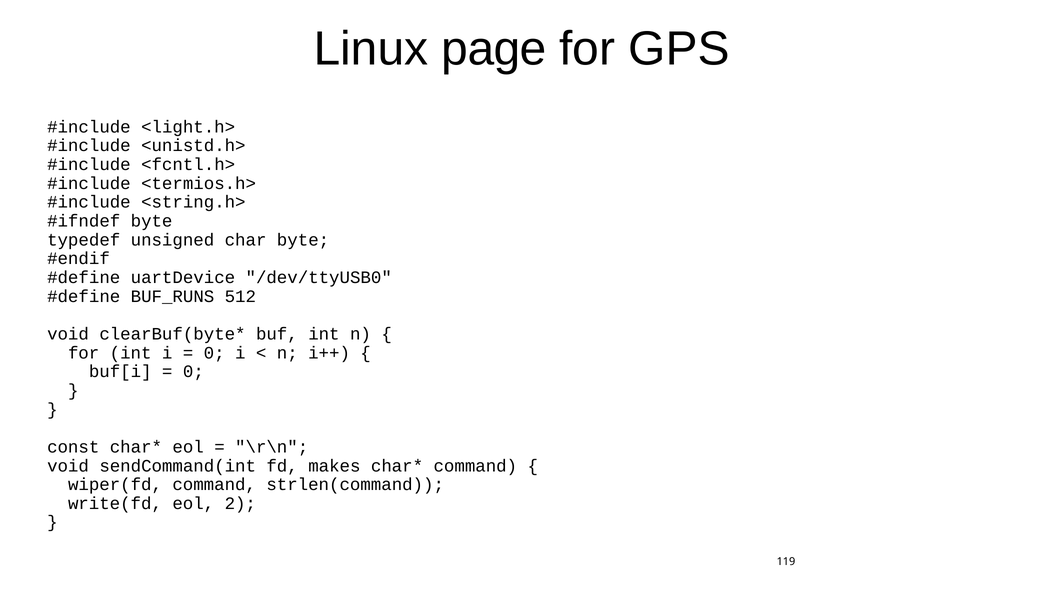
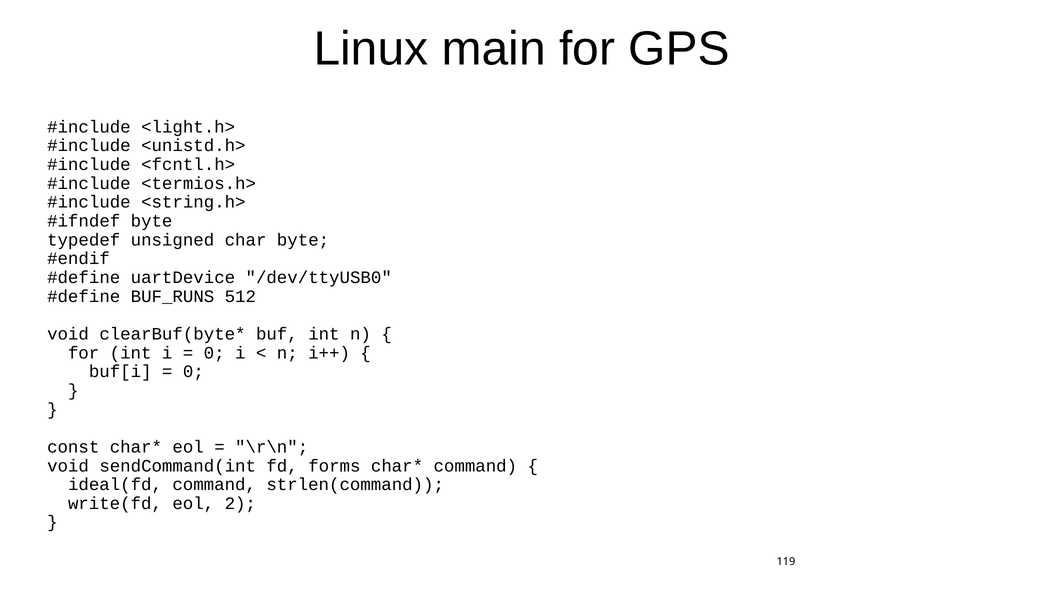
page: page -> main (494, 49)
makes: makes -> forms (334, 466)
wiper(fd: wiper(fd -> ideal(fd (115, 485)
